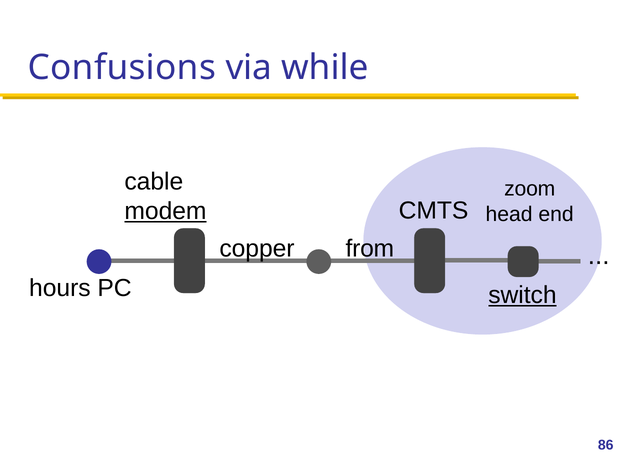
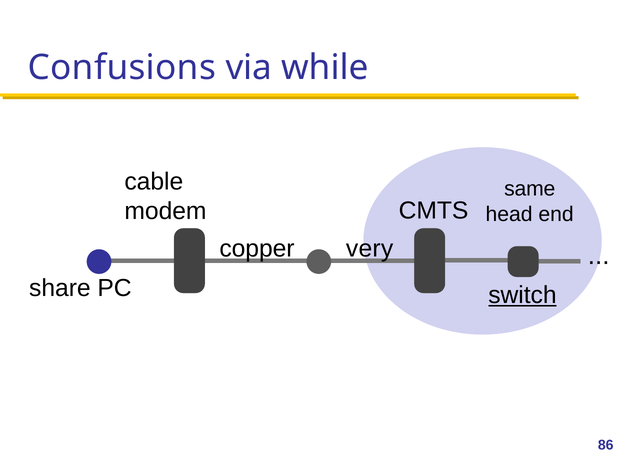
zoom: zoom -> same (530, 189)
modem underline: present -> none (165, 211)
from: from -> very (370, 249)
hours: hours -> share (60, 289)
